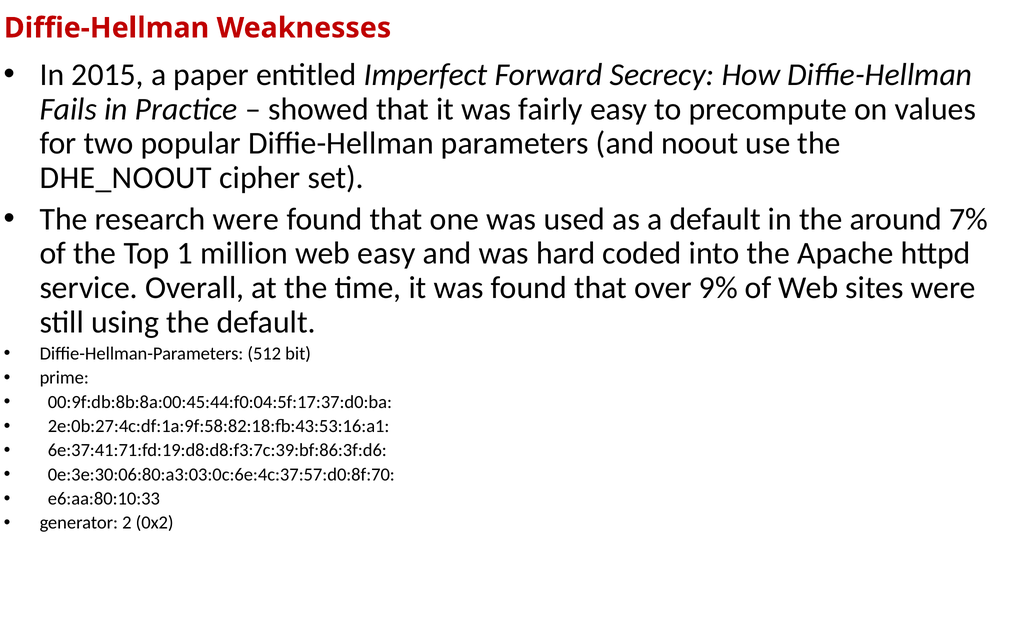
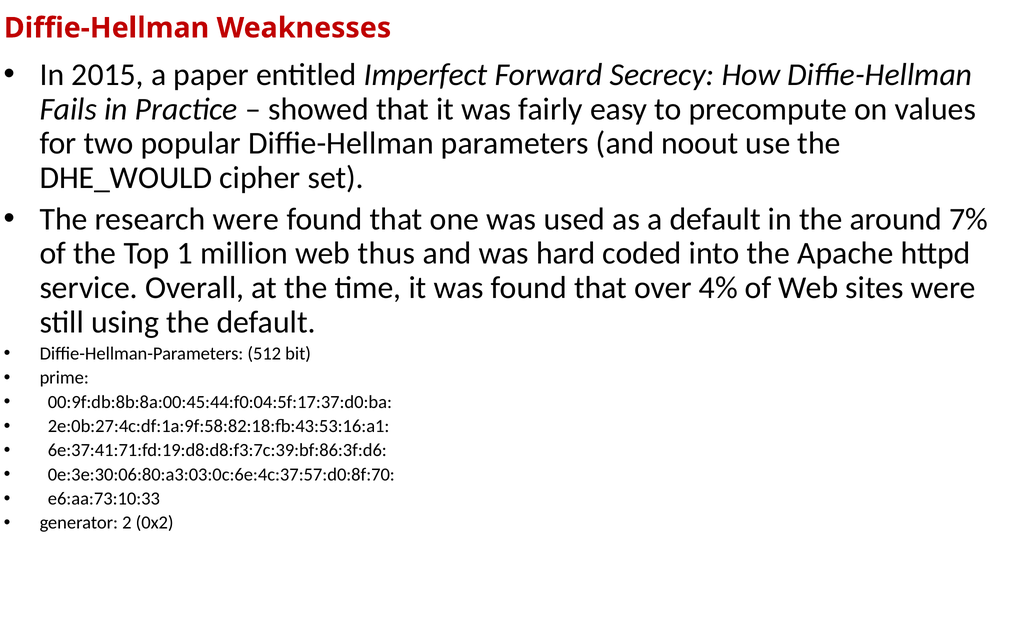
DHE_NOOUT: DHE_NOOUT -> DHE_WOULD (126, 178)
web easy: easy -> thus (386, 254)
9%: 9% -> 4% (718, 288)
e6:aa:80:10:33: e6:aa:80:10:33 -> e6:aa:73:10:33 (104, 499)
